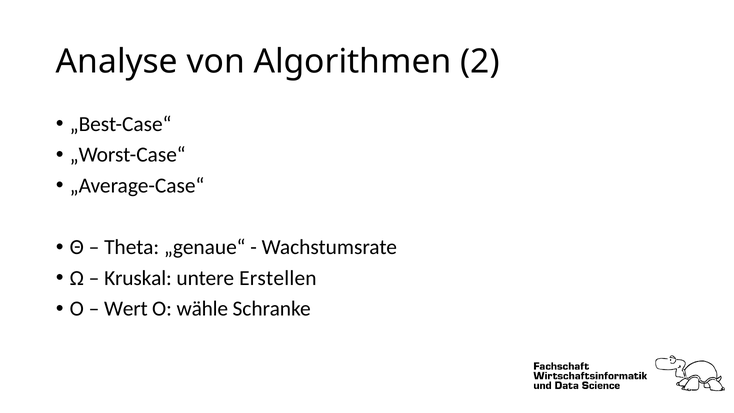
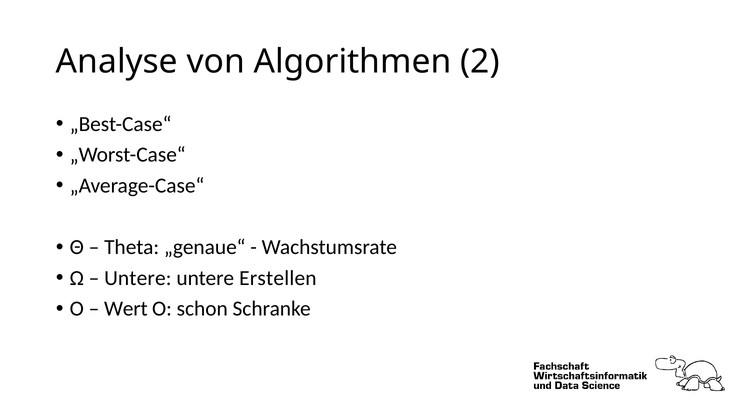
Kruskal: Kruskal -> Untere (138, 278)
wähle: wähle -> schon (202, 309)
